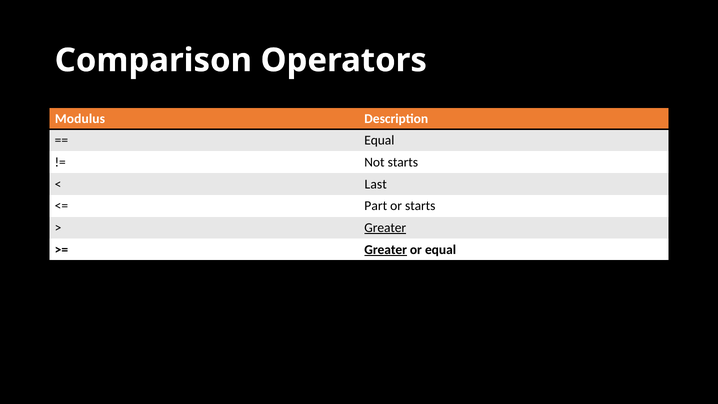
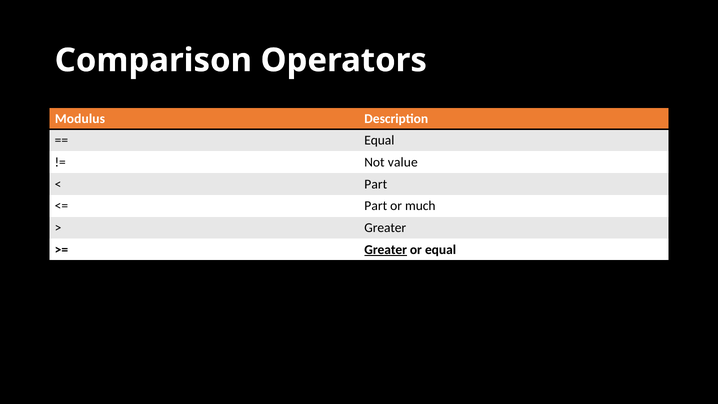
Not starts: starts -> value (403, 162)
Last: Last -> Part (376, 184)
or starts: starts -> much (420, 206)
Greater underline: present -> none (385, 228)
